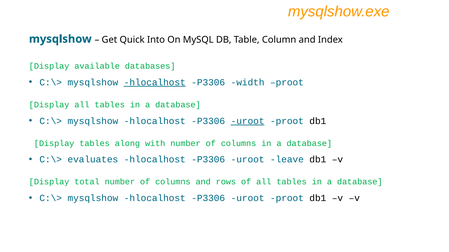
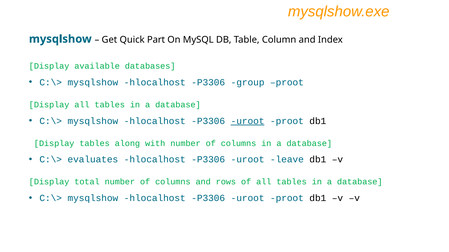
Into: Into -> Part (156, 40)
hlocalhost underline: present -> none (155, 82)
width: width -> group (248, 82)
